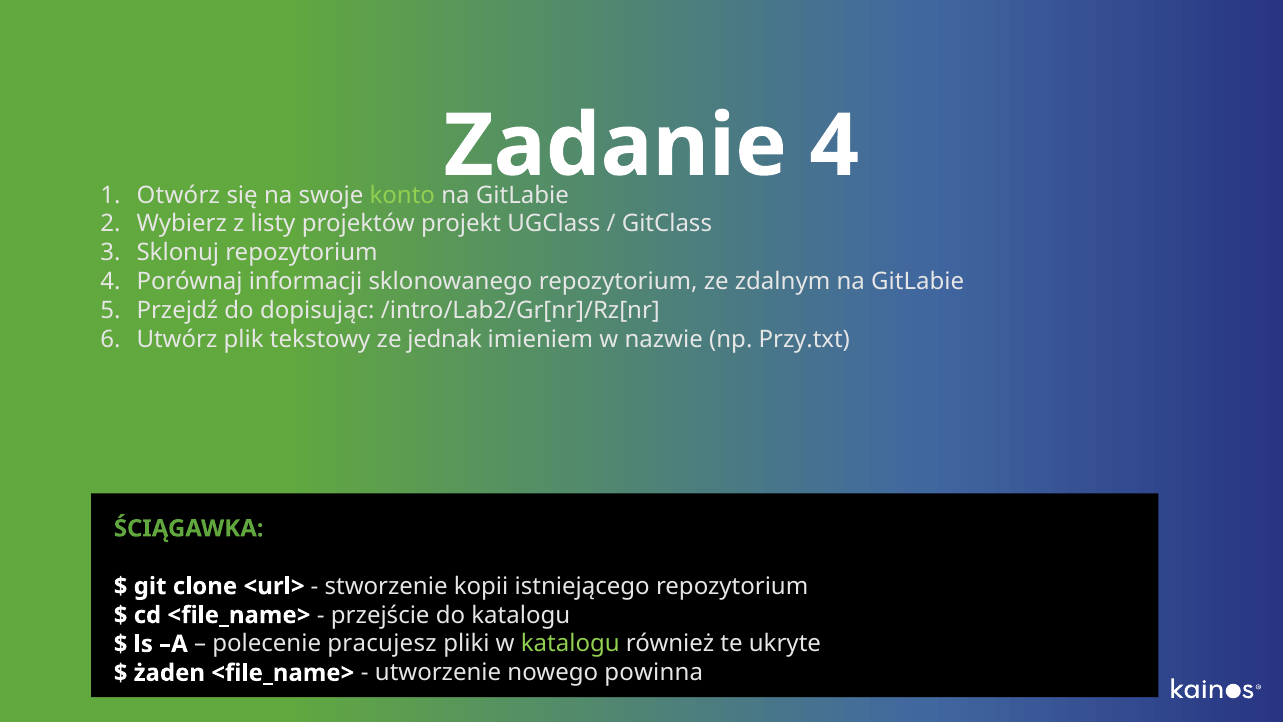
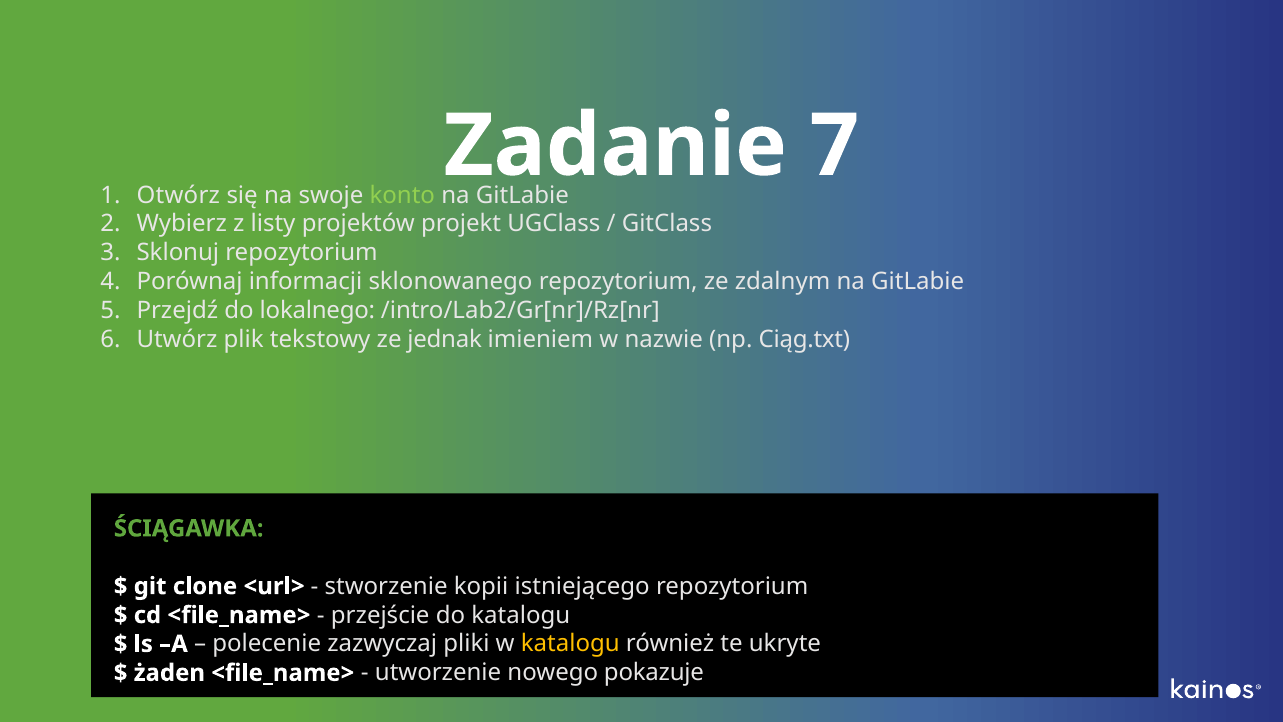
4: 4 -> 7 (834, 146)
dopisując: dopisując -> lokalnego (317, 311)
Przy.txt: Przy.txt -> Ciąg.txt (804, 339)
pracujesz: pracujesz -> zazwyczaj (382, 644)
katalogu colour: light green -> yellow (570, 644)
powinna: powinna -> pokazuje (654, 673)
